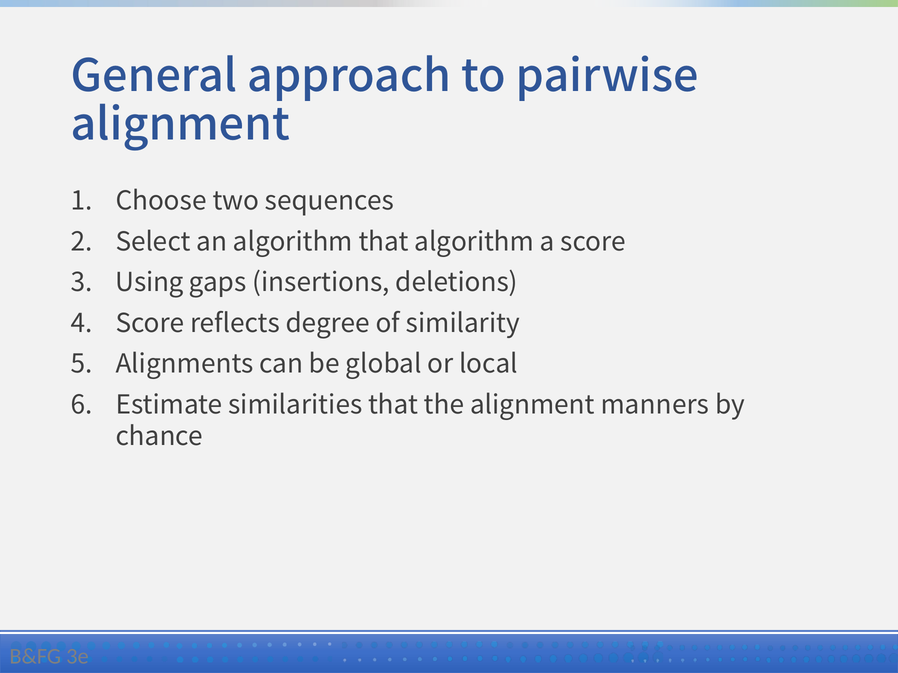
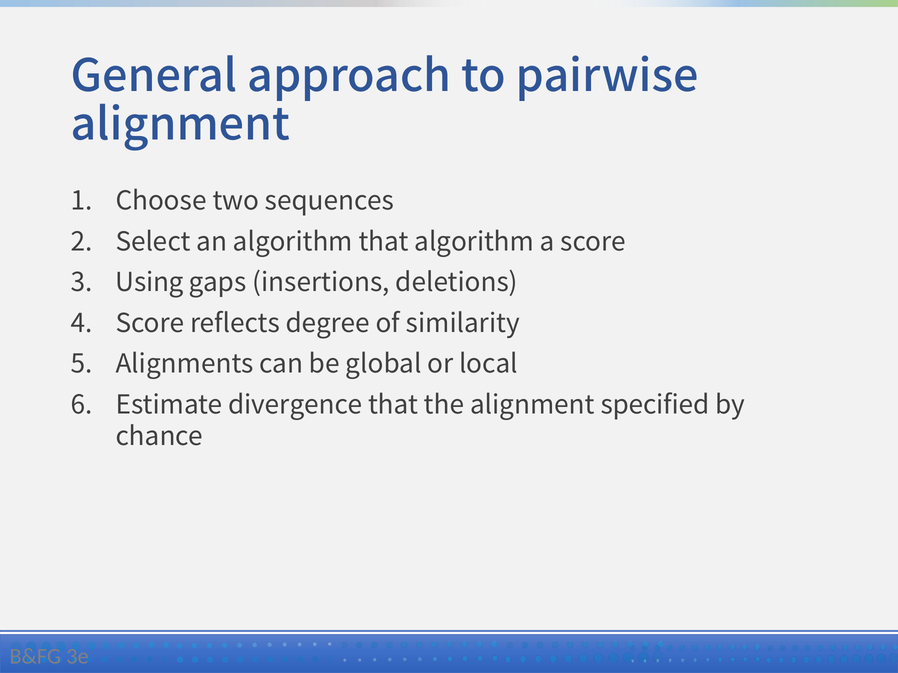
similarities: similarities -> divergence (295, 405)
manners: manners -> specified (655, 405)
